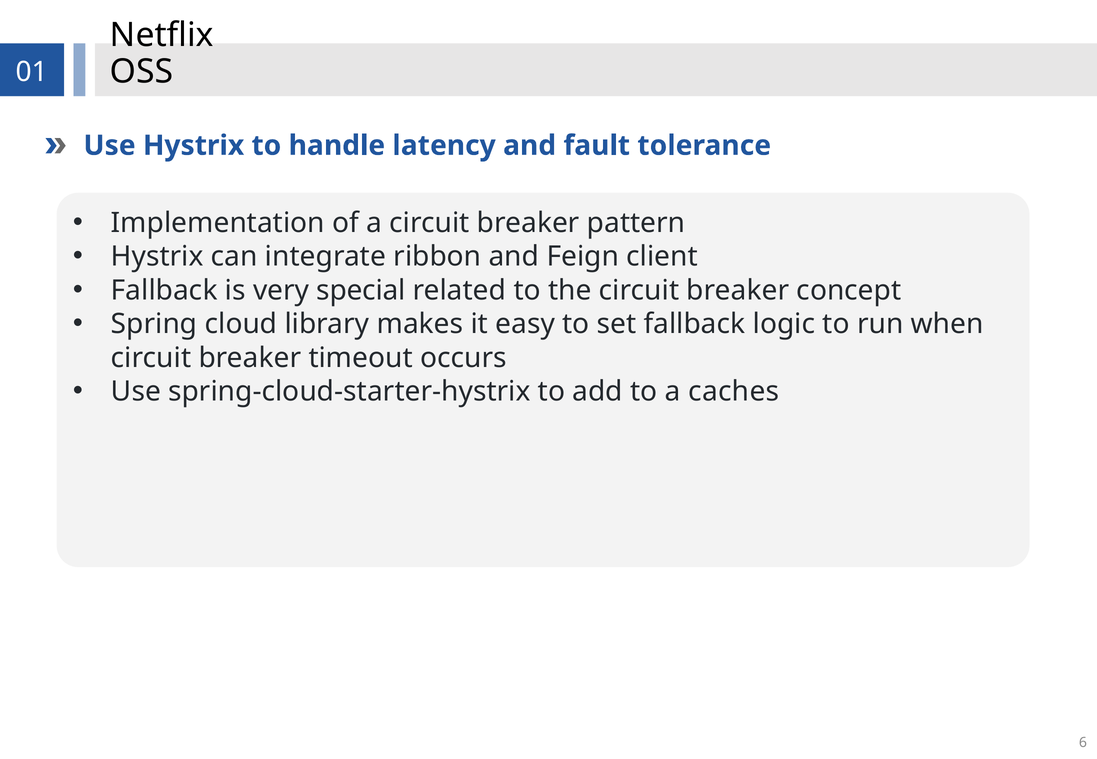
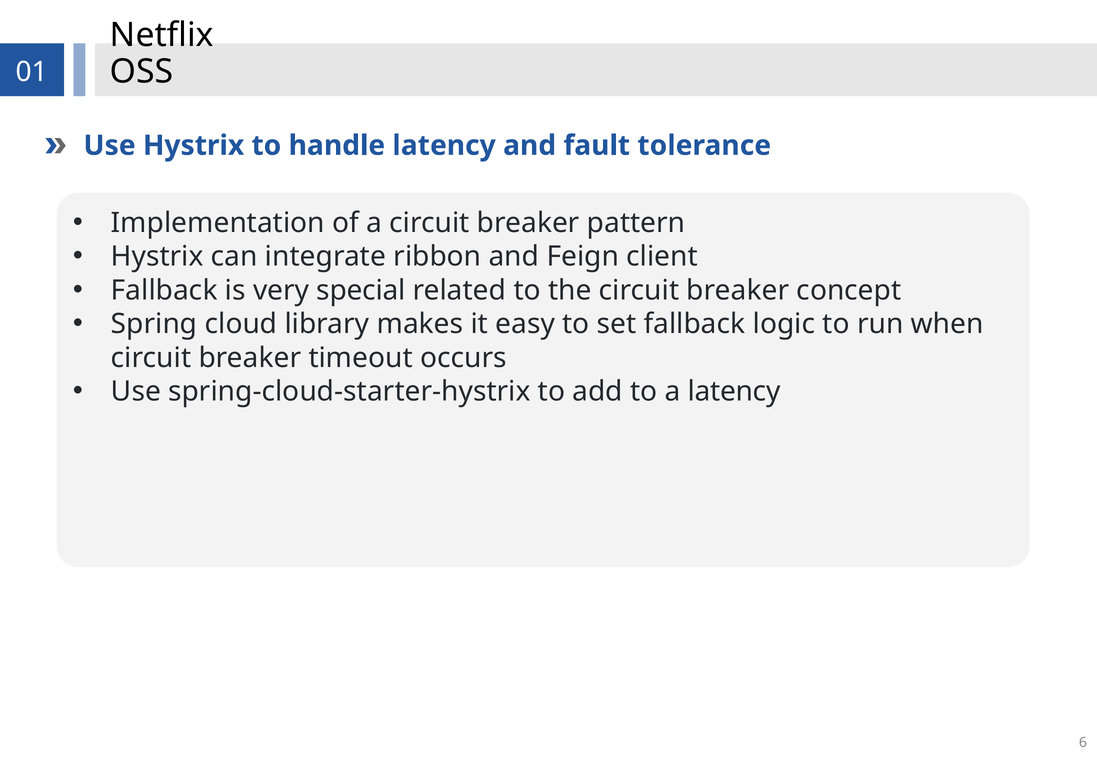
a caches: caches -> latency (734, 392)
